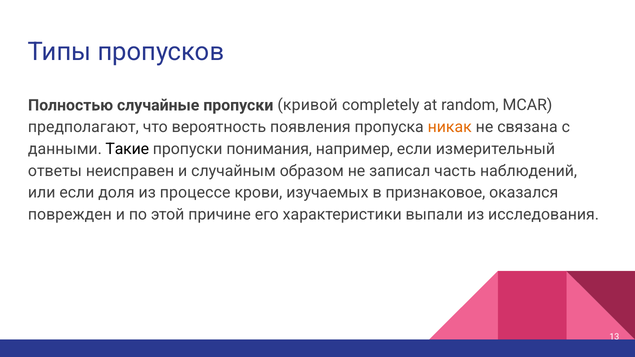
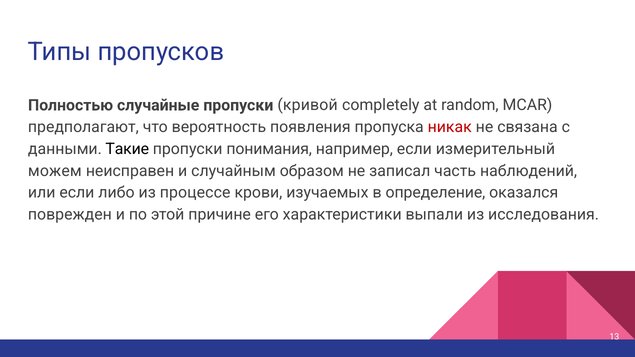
никак colour: orange -> red (450, 127)
ответы: ответы -> можем (55, 171)
доля: доля -> либо (116, 193)
признаковое: признаковое -> определение (435, 193)
